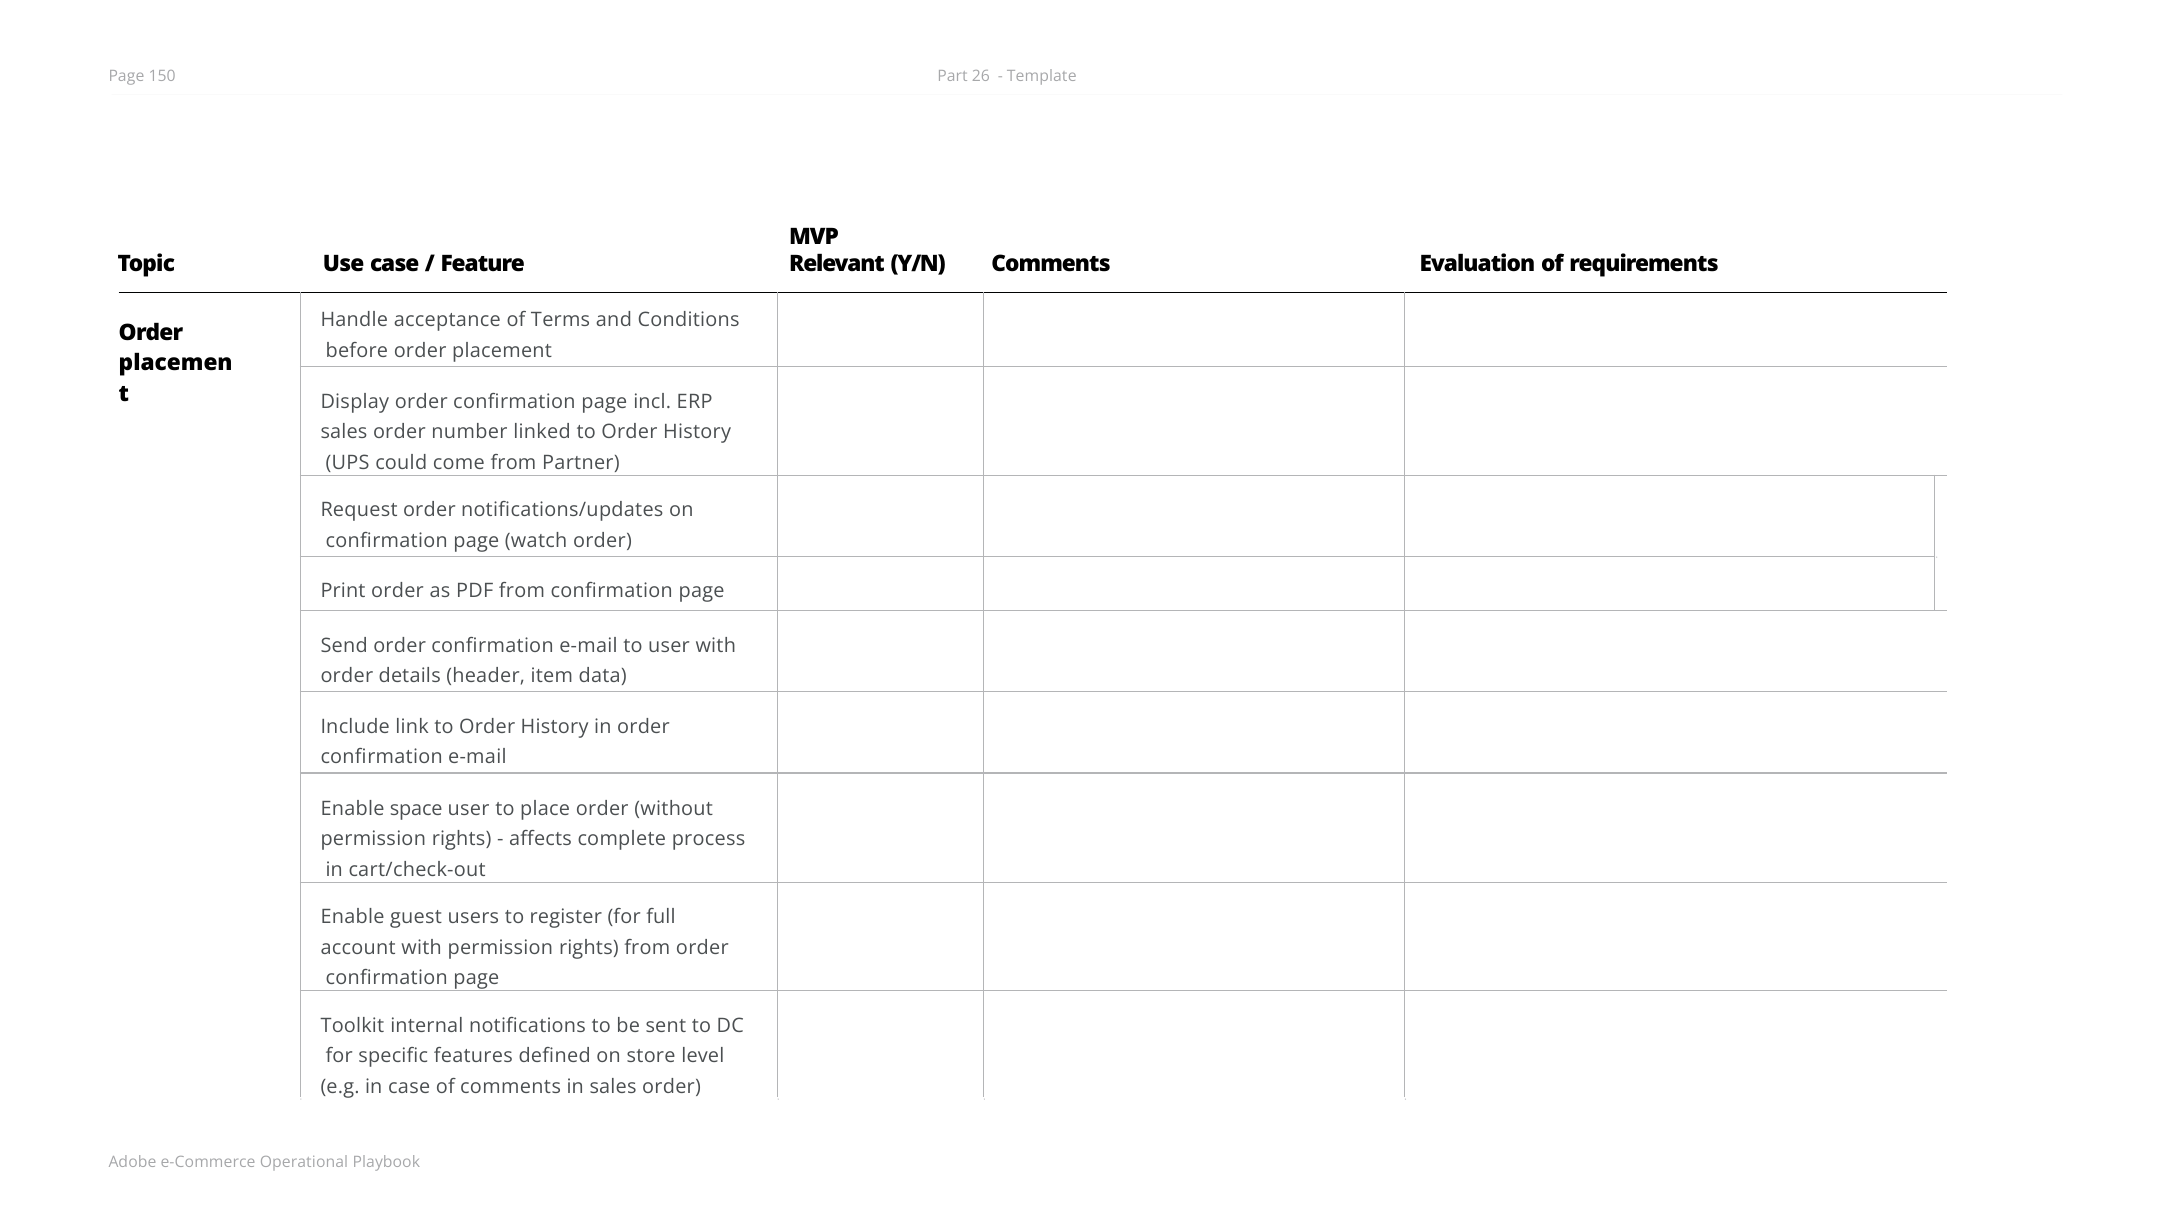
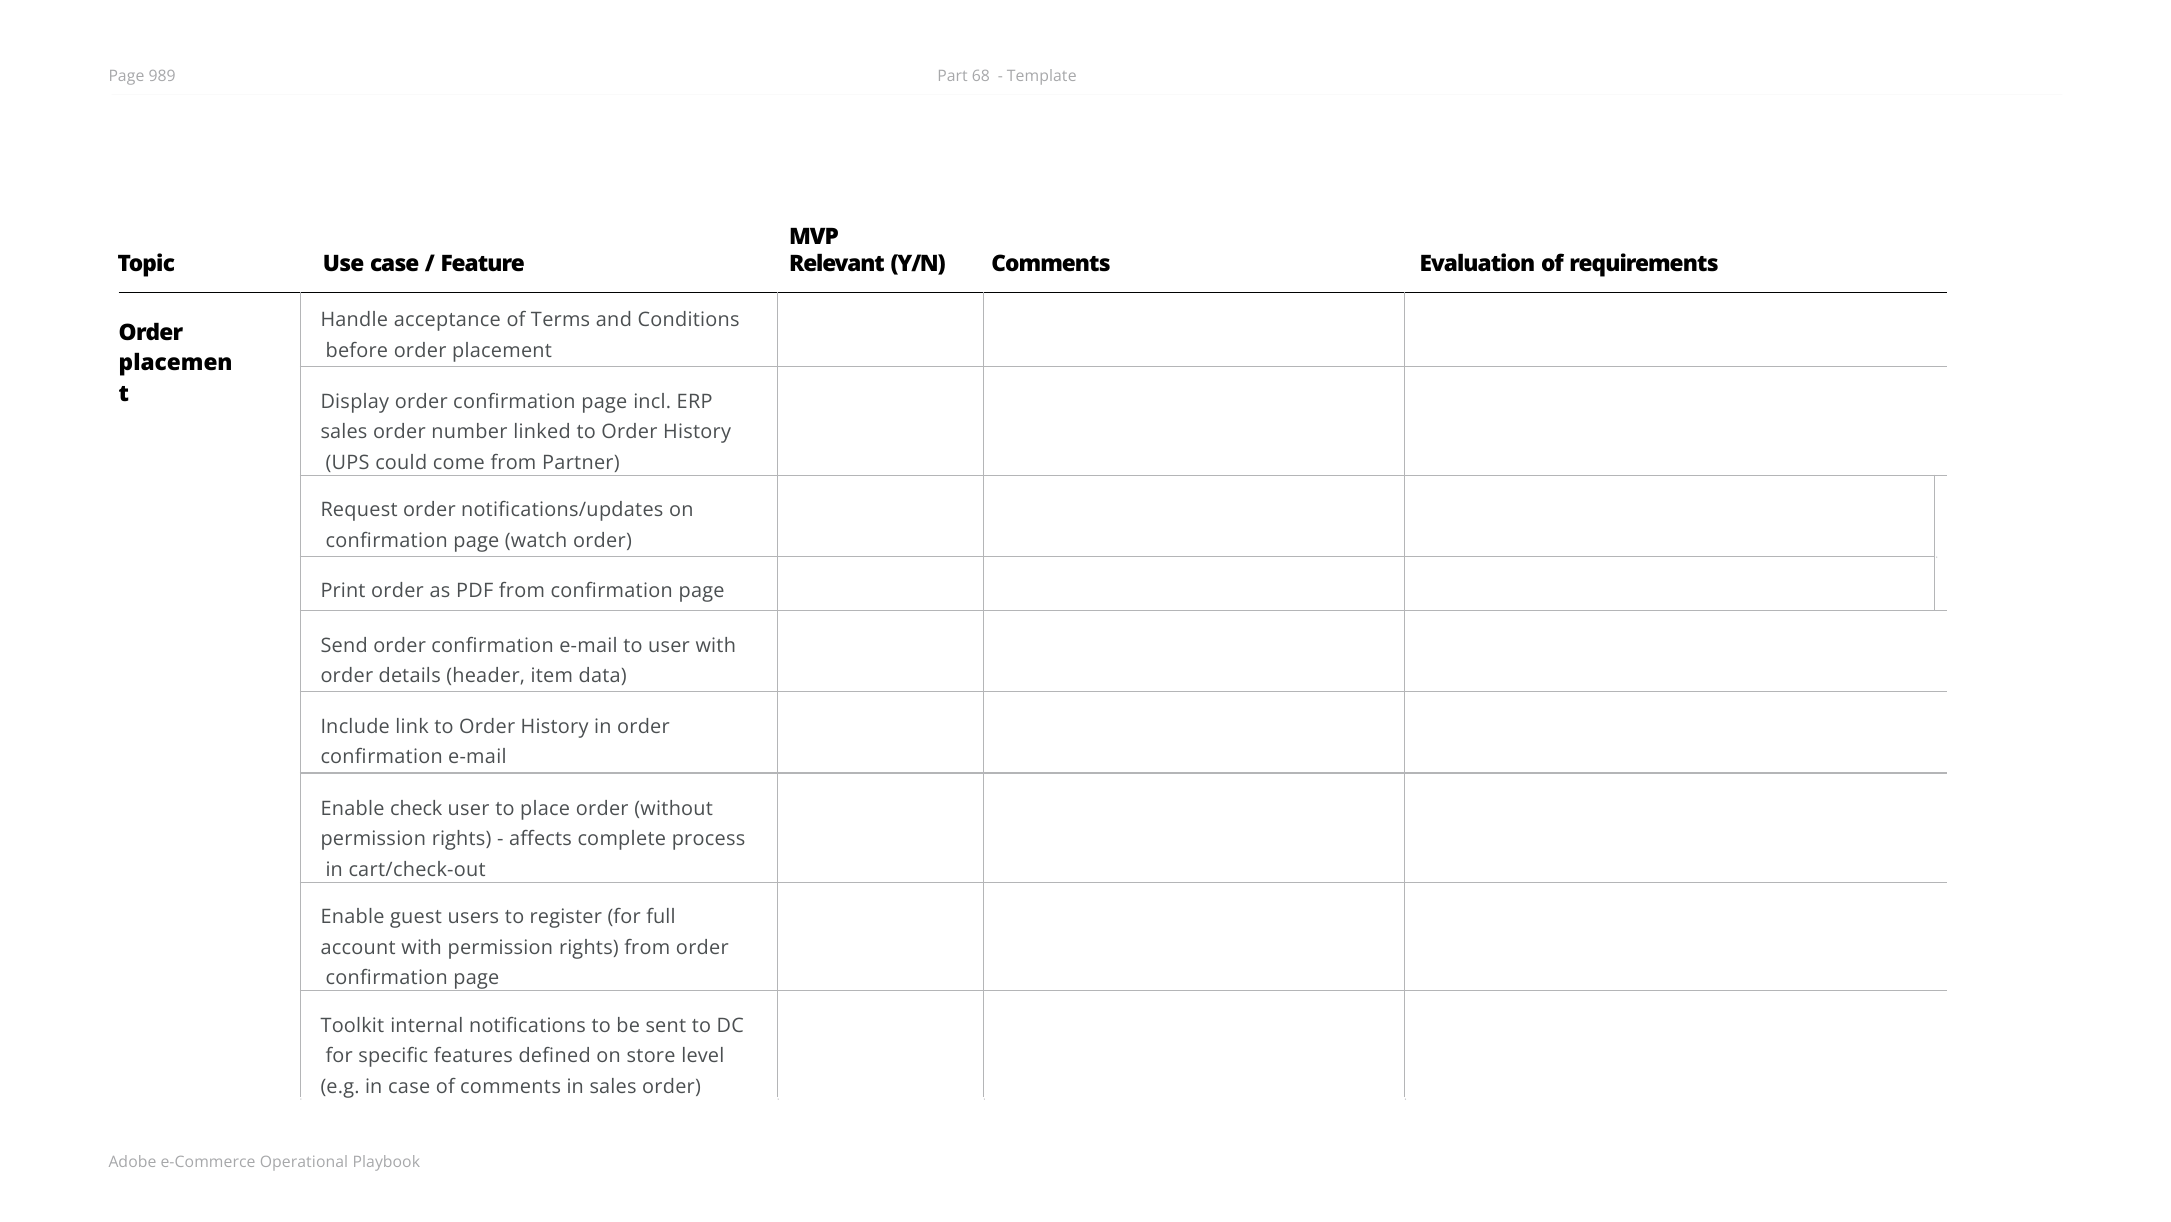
150: 150 -> 989 (162, 76)
26: 26 -> 68 (981, 76)
space: space -> check (416, 808)
